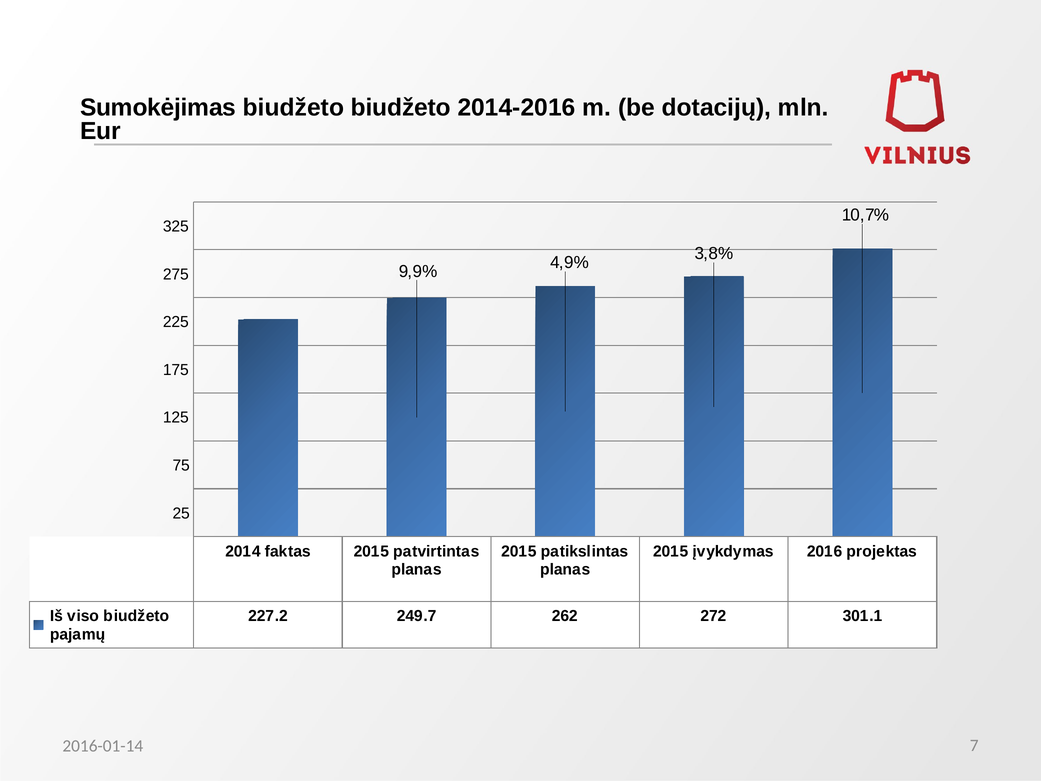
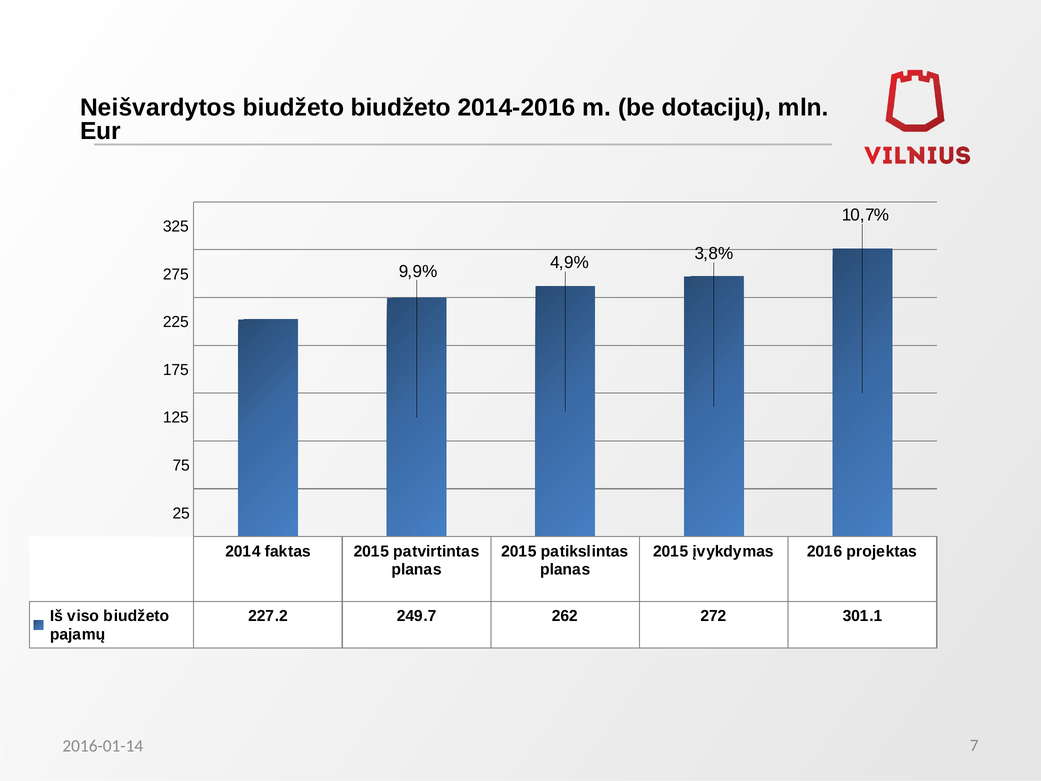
Sumokėjimas: Sumokėjimas -> Neišvardytos (158, 108)
